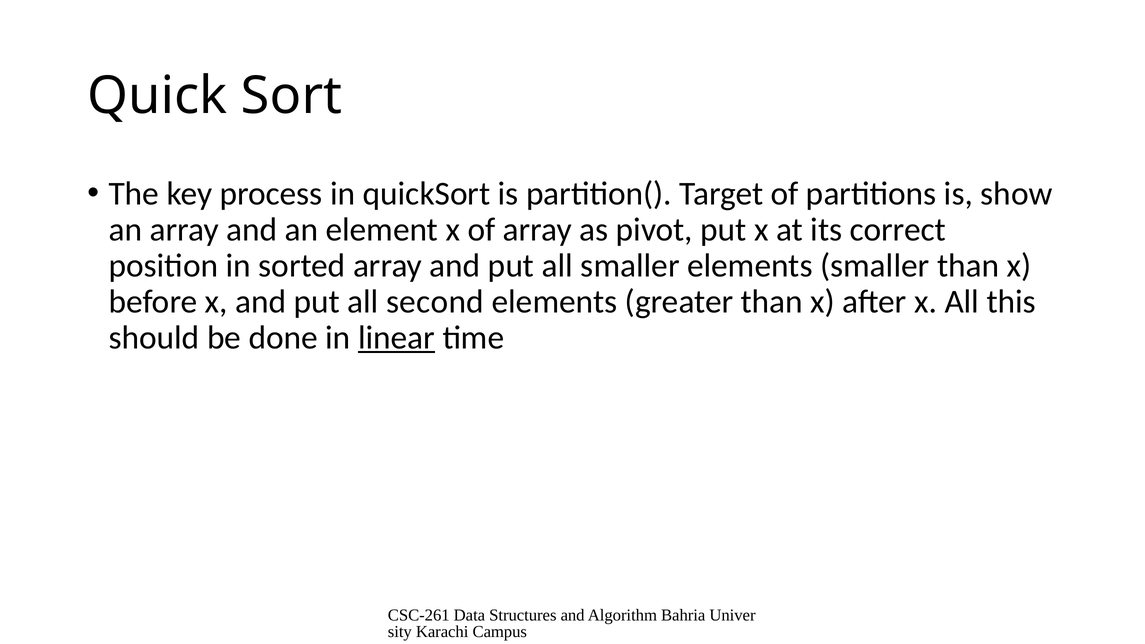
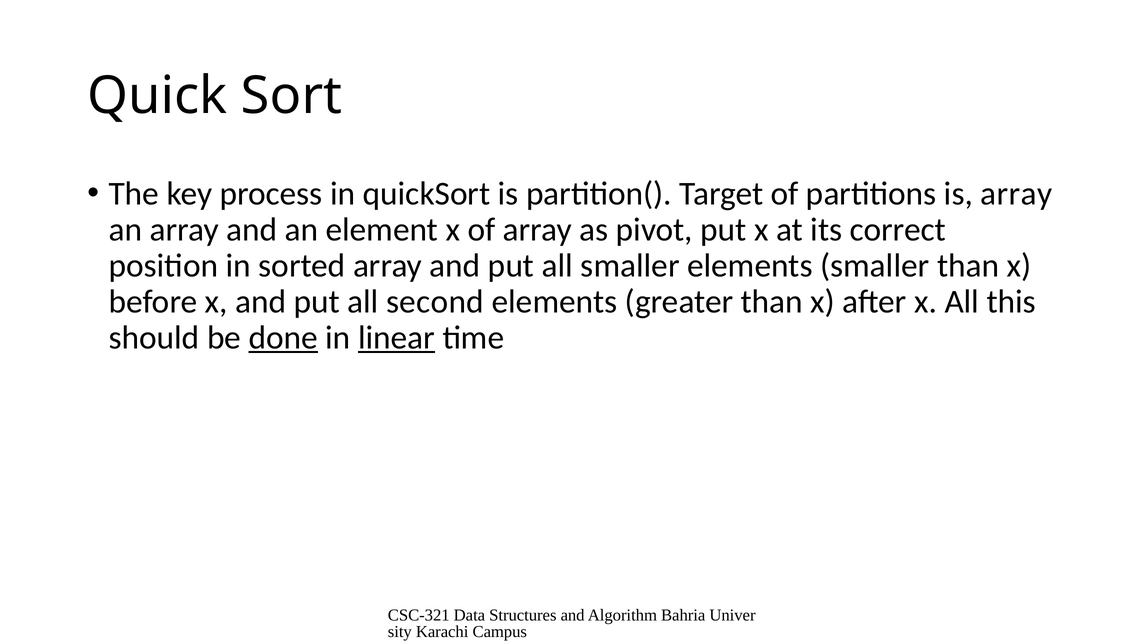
is show: show -> array (1016, 194)
done underline: none -> present (283, 338)
CSC-261: CSC-261 -> CSC-321 (419, 615)
